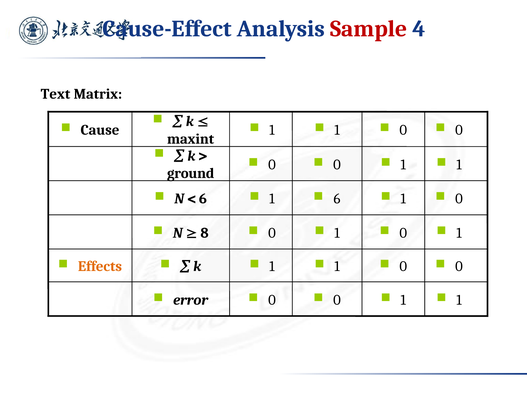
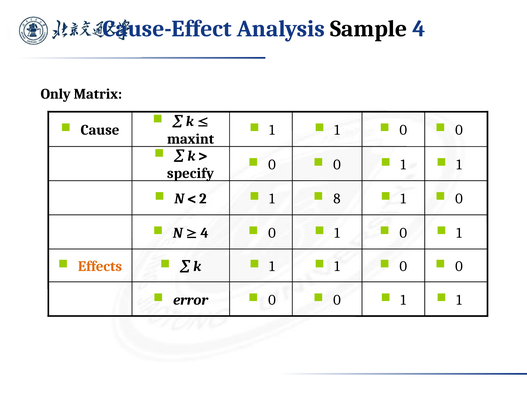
Sample colour: red -> black (369, 29)
Text: Text -> Only (56, 94)
ground: ground -> specify (191, 174)
6: 6 -> 2 (203, 199)
6: 6 -> 8 (337, 199)
8: 8 -> 4 (205, 233)
